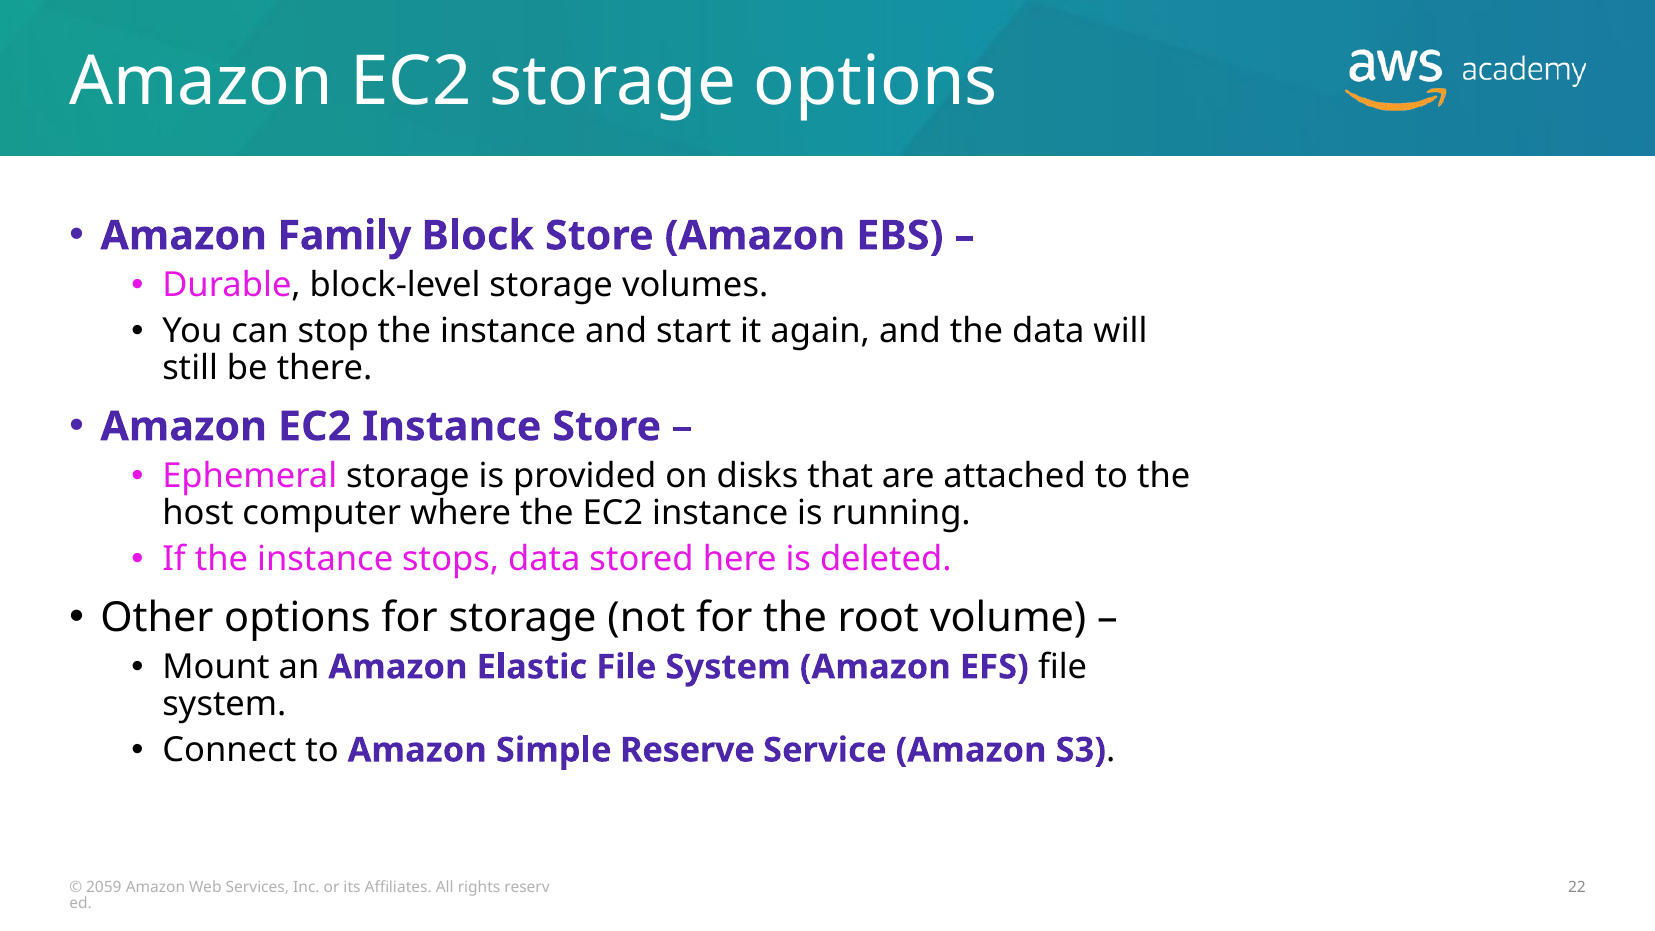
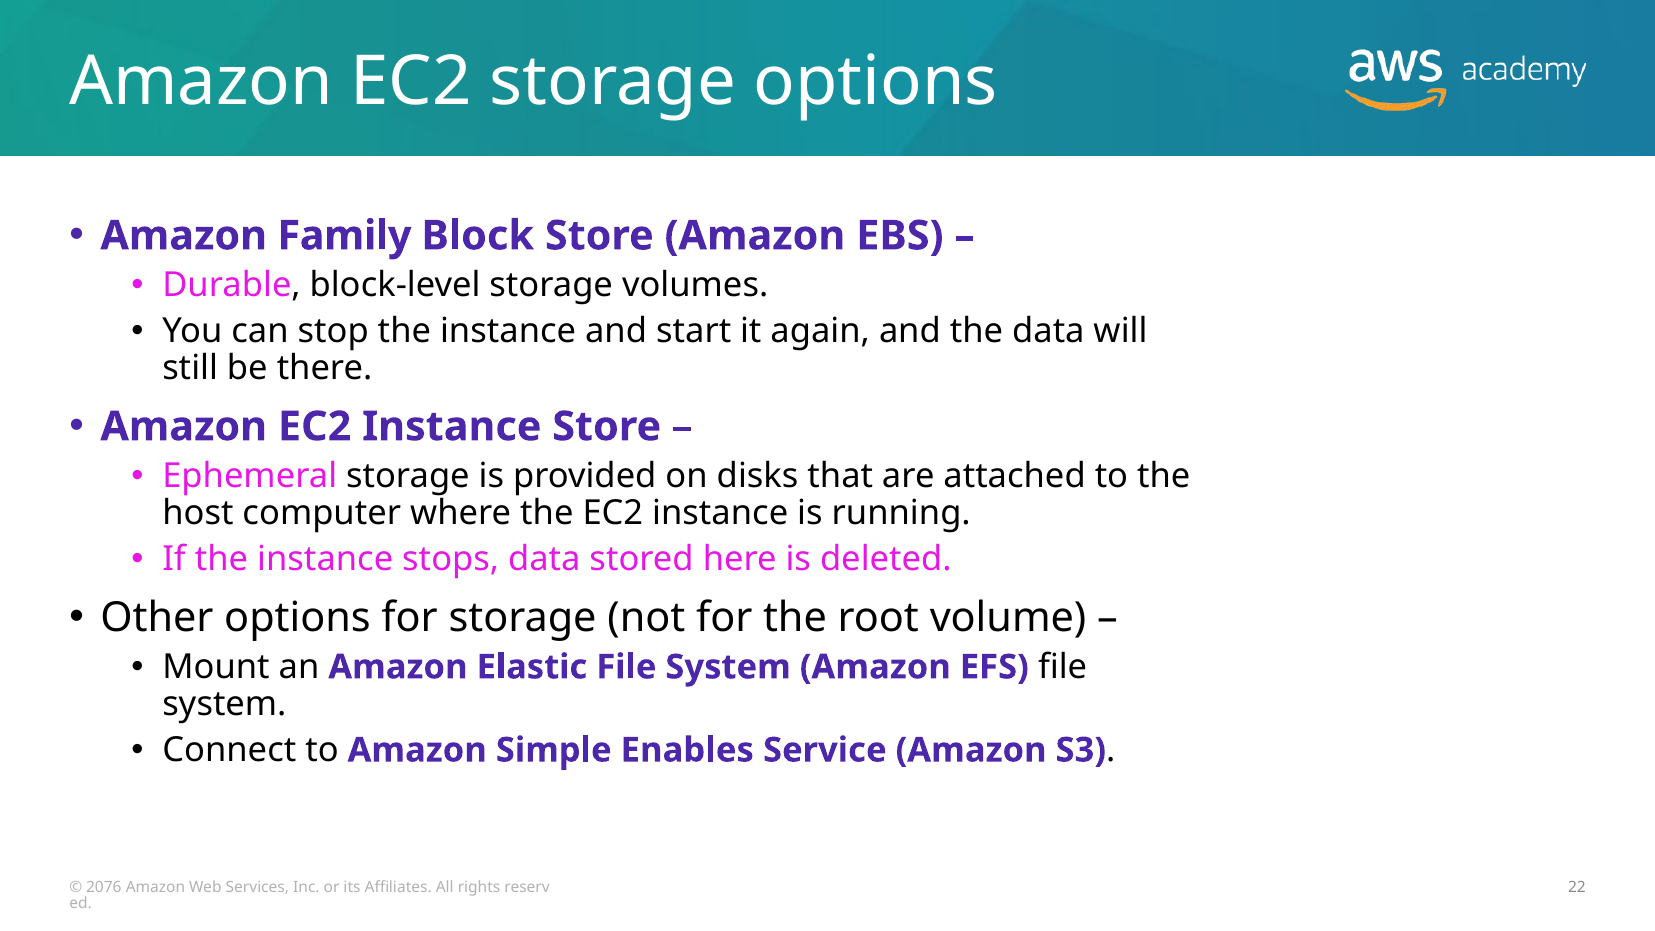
Reserve: Reserve -> Enables (687, 750)
2059: 2059 -> 2076 (104, 887)
